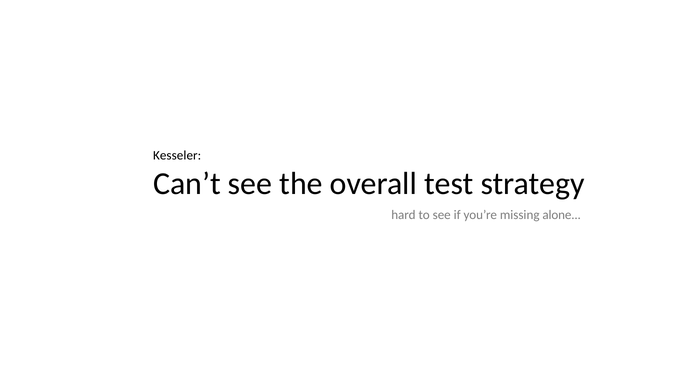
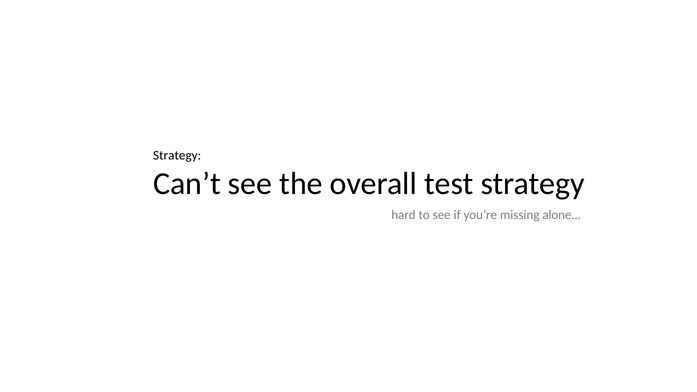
Kesseler: Kesseler -> Strategy (177, 155)
